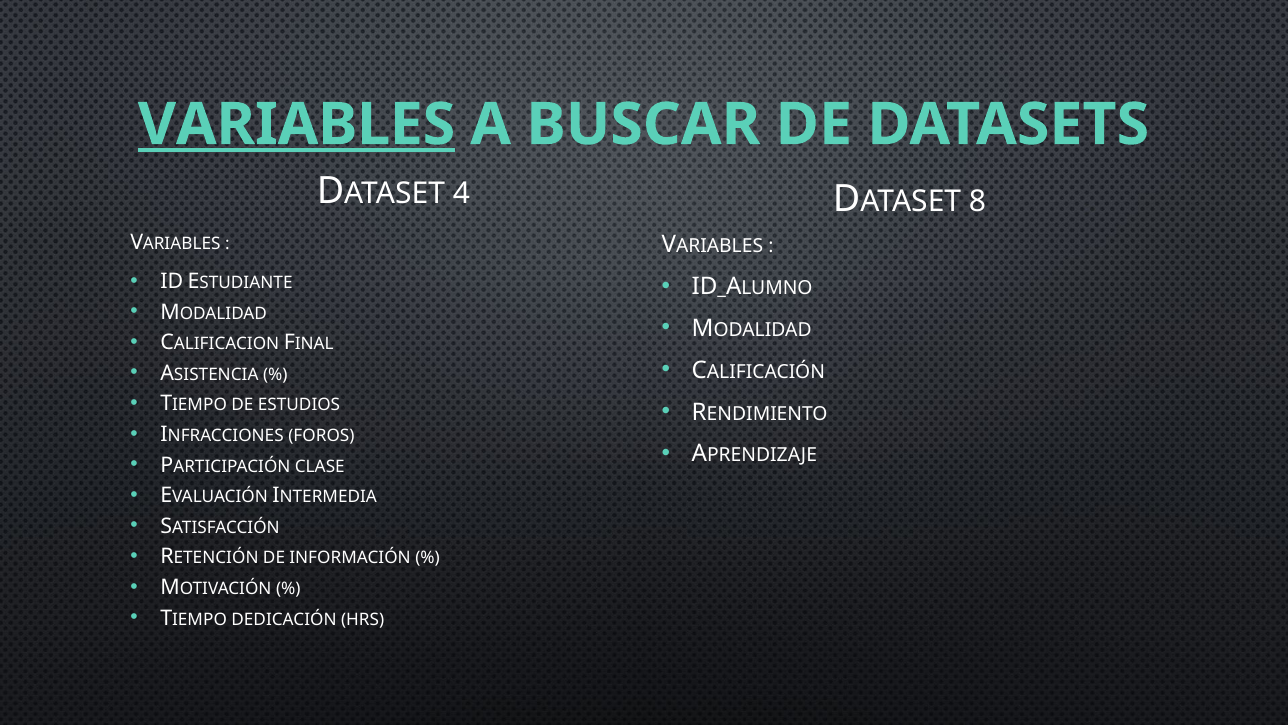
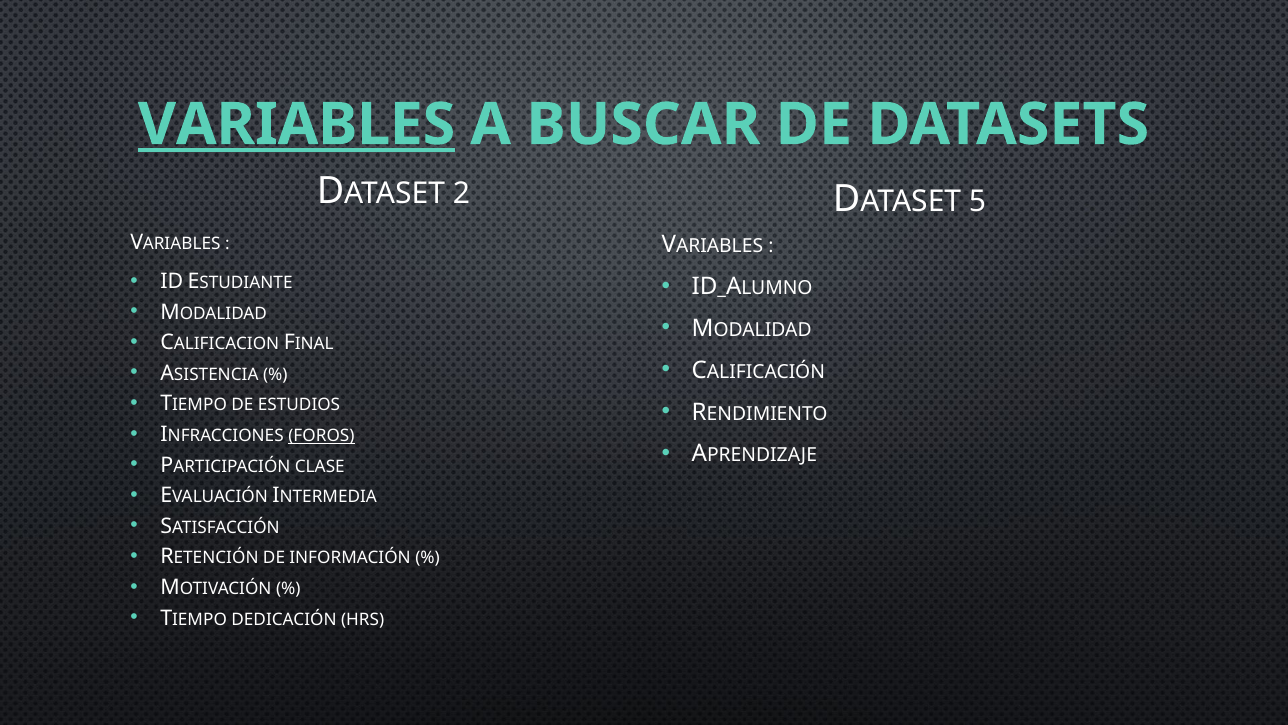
4: 4 -> 2 (461, 193)
8: 8 -> 5 (978, 201)
FOROS underline: none -> present (321, 435)
